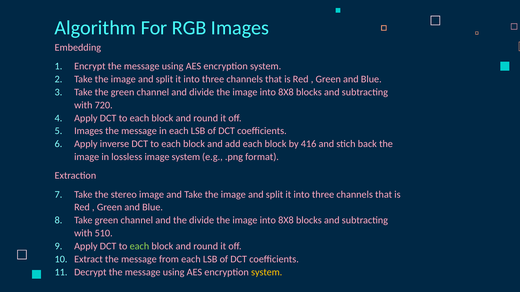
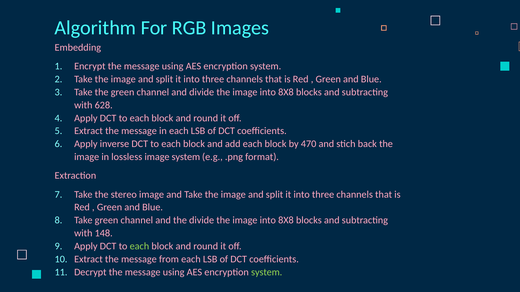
720: 720 -> 628 (104, 105)
Images: Images -> Extract (89, 131)
416: 416 -> 470 (309, 144)
510: 510 -> 148 (104, 234)
system colour: yellow -> light green (267, 273)
